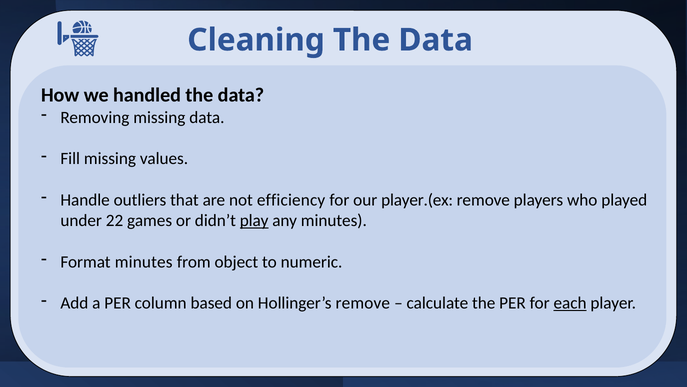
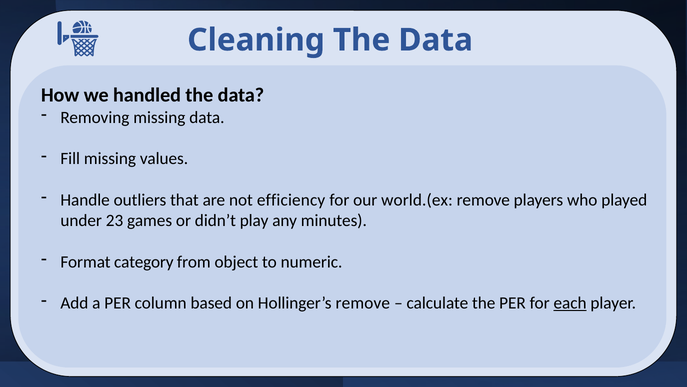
player.(ex: player.(ex -> world.(ex (417, 200)
22: 22 -> 23 (115, 220)
play underline: present -> none (254, 220)
Format minutes: minutes -> category (144, 262)
